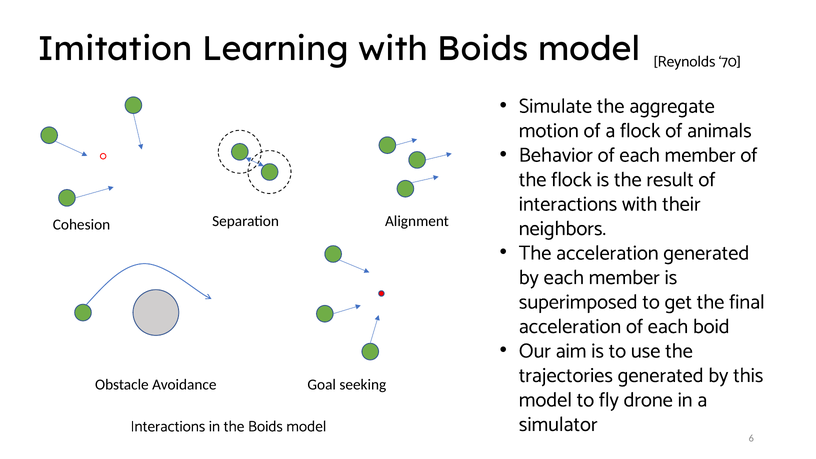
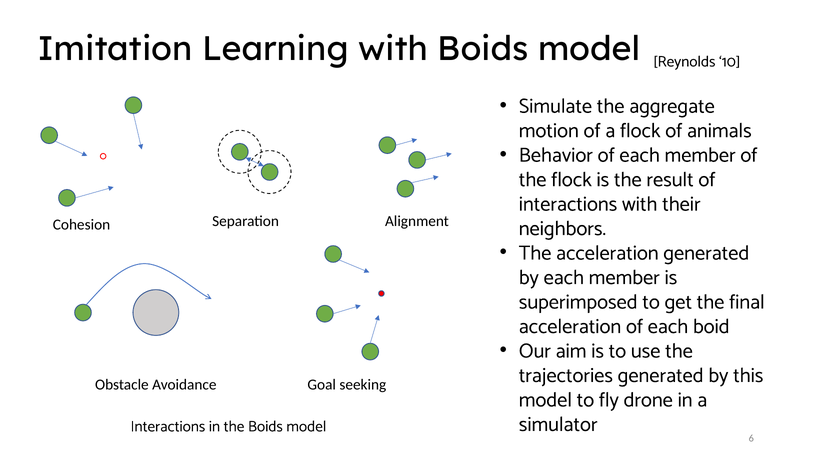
70: 70 -> 10 (730, 61)
